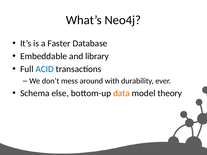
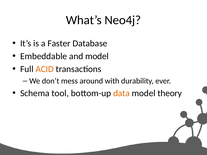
and library: library -> model (97, 56)
ACID colour: blue -> orange (45, 69)
else: else -> tool (60, 93)
